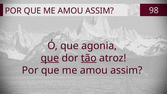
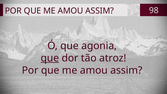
tão underline: present -> none (89, 58)
